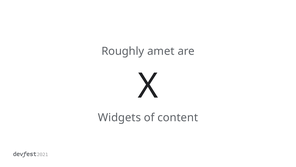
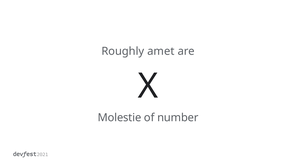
Widgets: Widgets -> Molestie (119, 117)
content: content -> number (178, 117)
